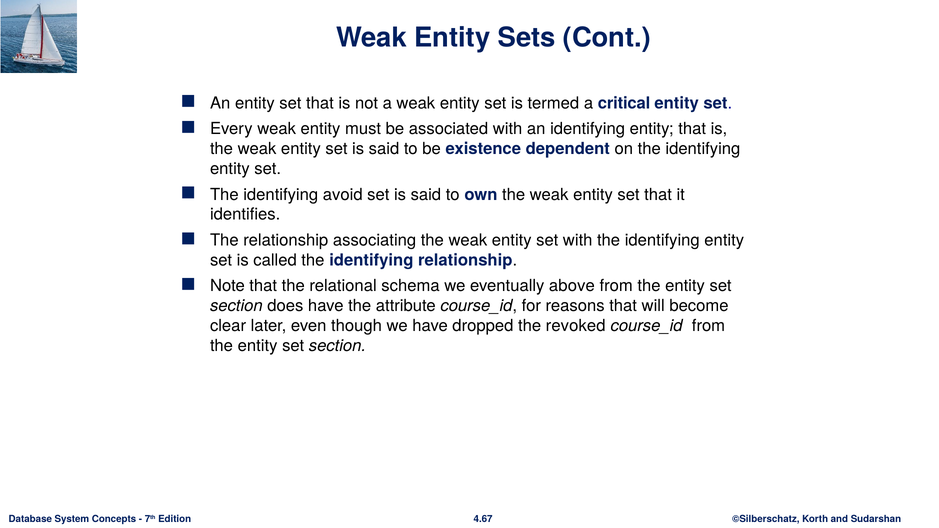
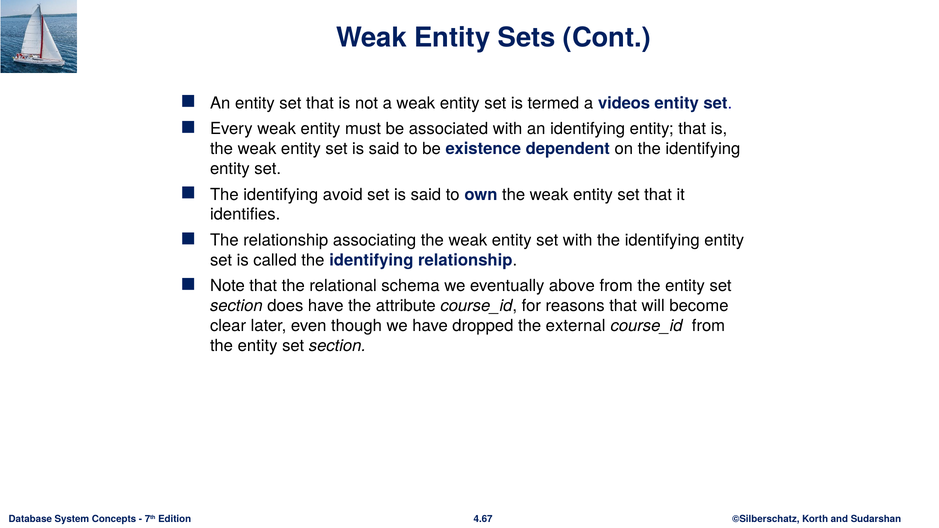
critical: critical -> videos (624, 103)
revoked: revoked -> external (576, 326)
